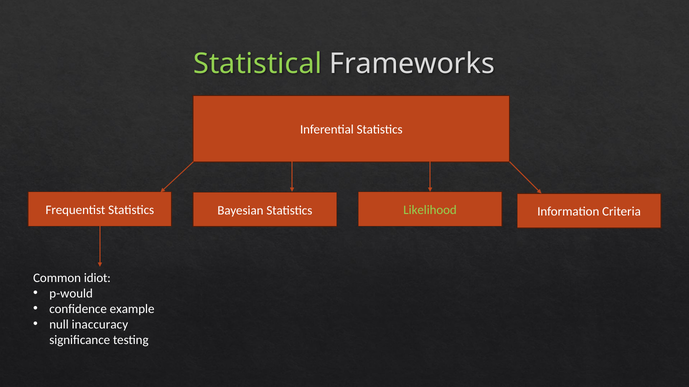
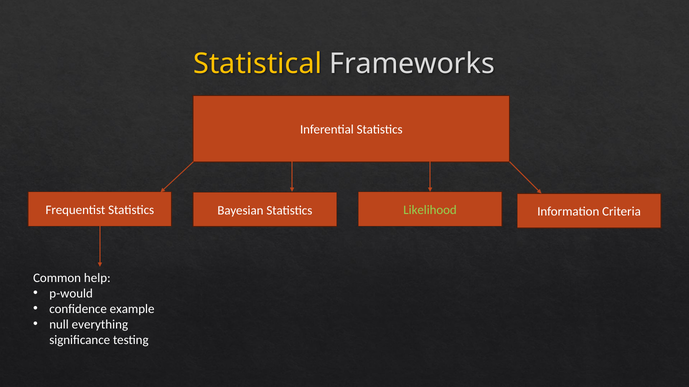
Statistical colour: light green -> yellow (258, 64)
idiot: idiot -> help (97, 278)
inaccuracy: inaccuracy -> everything (100, 325)
